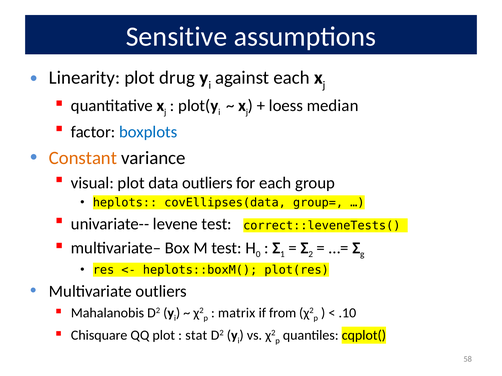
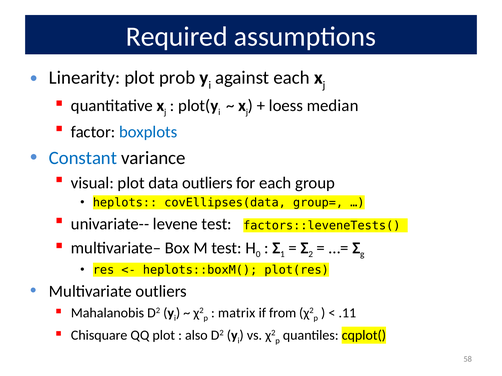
Sensitive: Sensitive -> Required (177, 37)
drug: drug -> prob (177, 78)
Constant colour: orange -> blue (83, 158)
correct::leveneTests(: correct::leveneTests( -> factors::leveneTests( (322, 226)
.10: .10 -> .11 (347, 313)
stat: stat -> also (196, 336)
